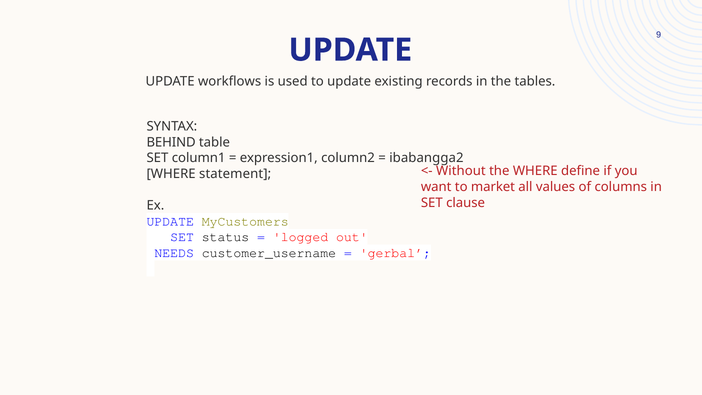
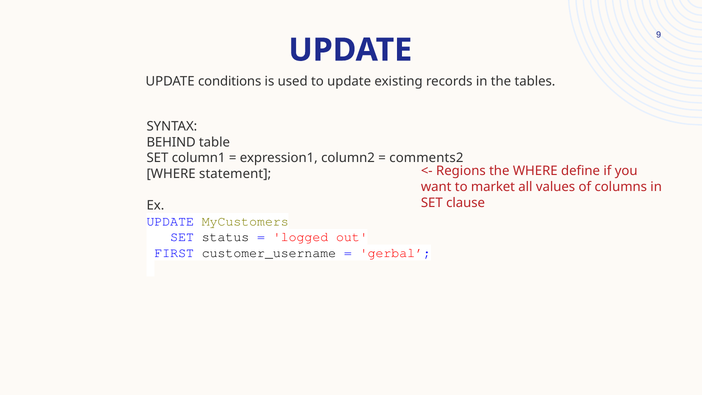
workflows: workflows -> conditions (230, 81)
ibabangga2: ibabangga2 -> comments2 (426, 158)
Without: Without -> Regions (461, 171)
NEEDS: NEEDS -> FIRST (174, 253)
